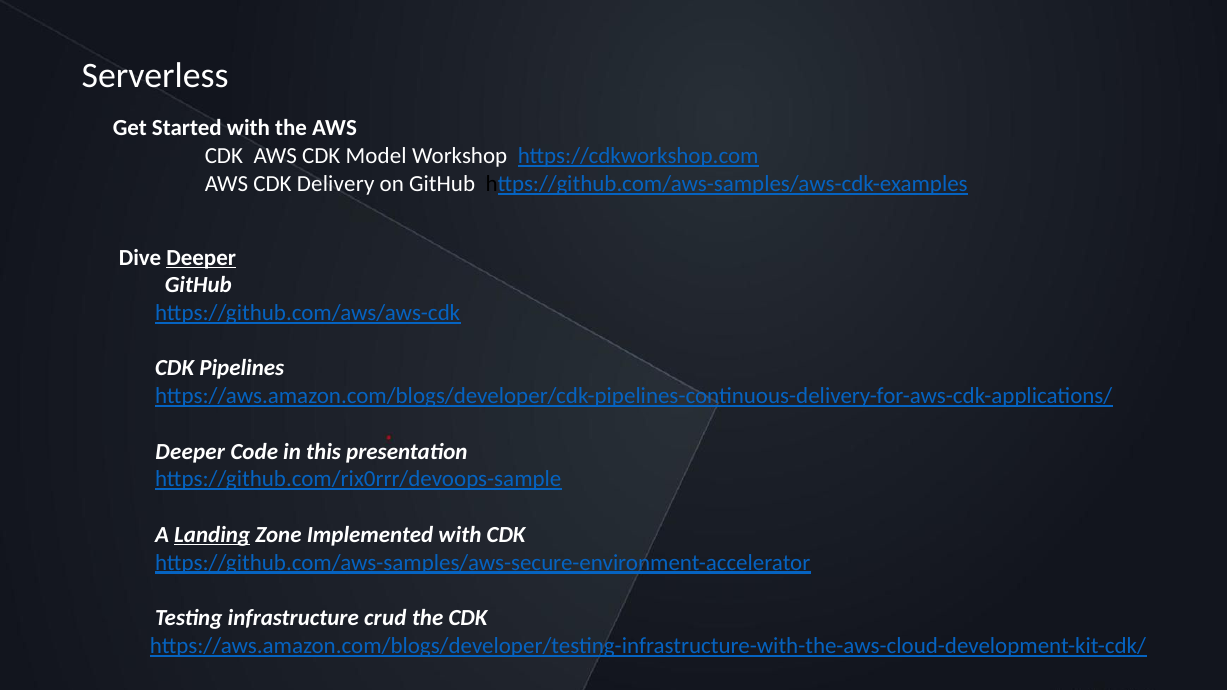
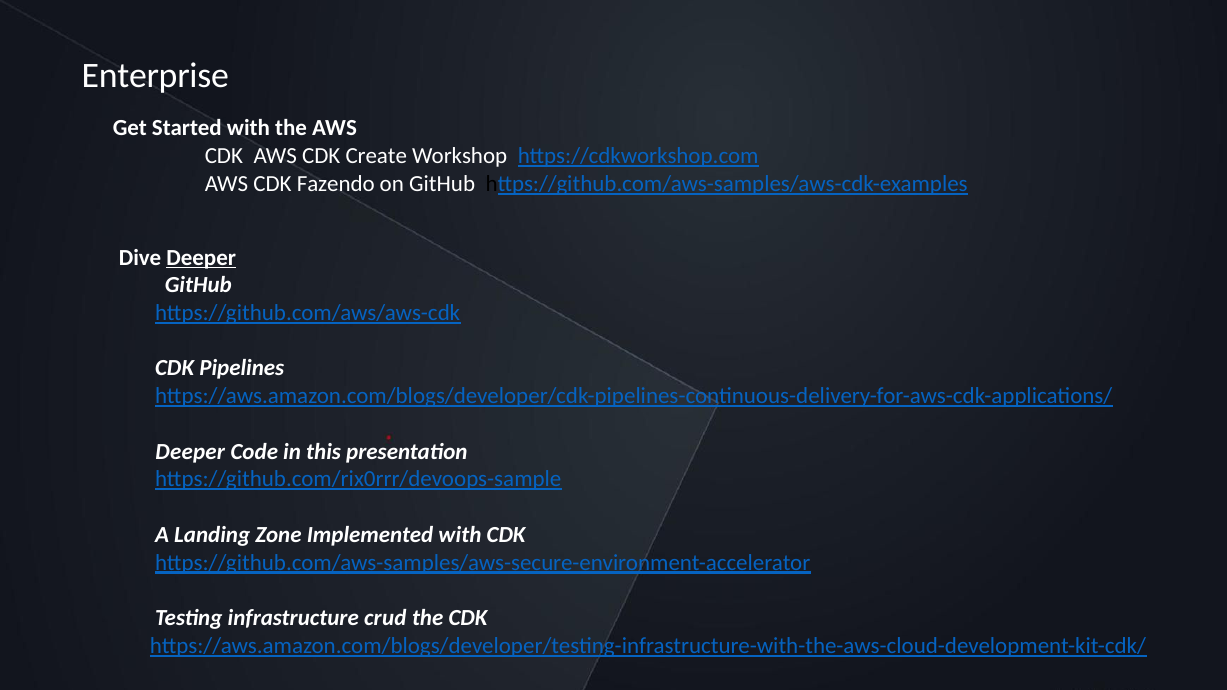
Serverless: Serverless -> Enterprise (155, 76)
Model: Model -> Create (376, 156)
Delivery: Delivery -> Fazendo (336, 184)
Landing underline: present -> none (212, 535)
